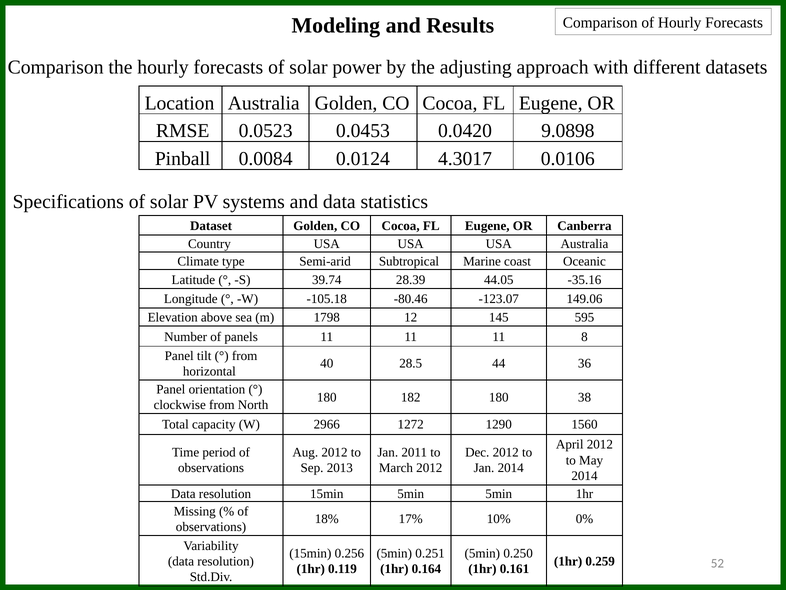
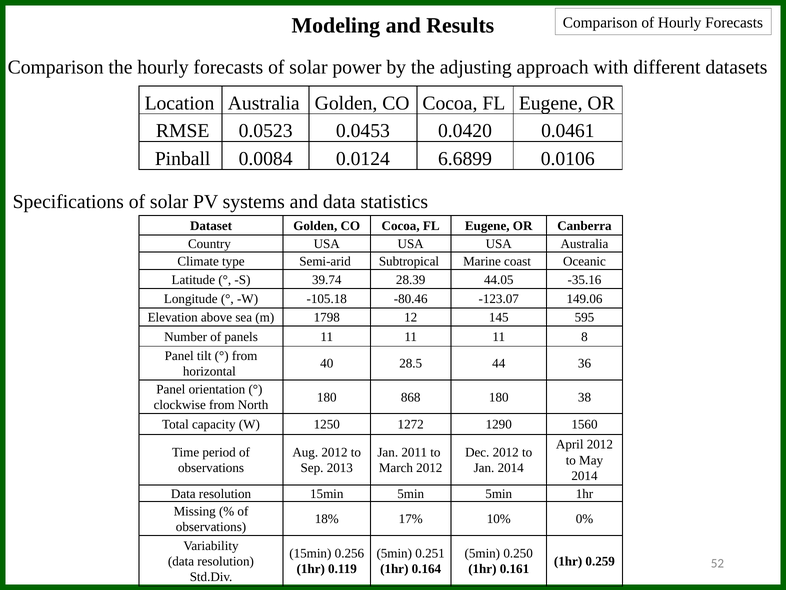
9.0898: 9.0898 -> 0.0461 (568, 131)
4.3017: 4.3017 -> 6.6899 (465, 158)
182: 182 -> 868 (411, 397)
2966: 2966 -> 1250 (327, 424)
